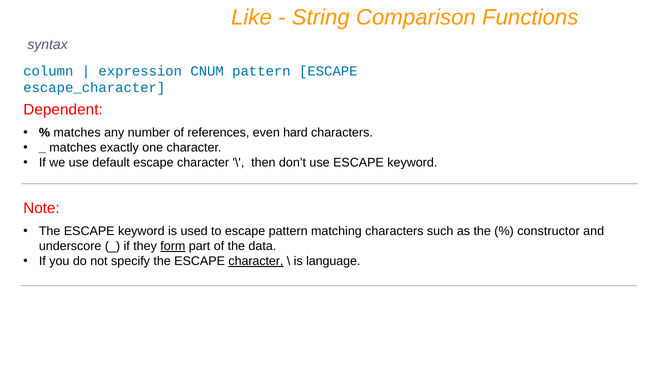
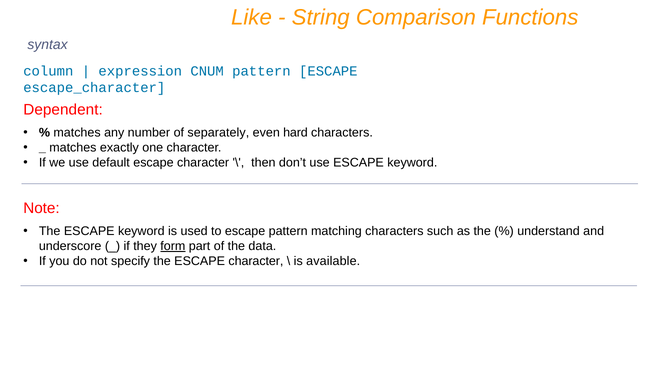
references: references -> separately (218, 133)
constructor: constructor -> understand (549, 231)
character underline: present -> none (256, 261)
language: language -> available (333, 261)
